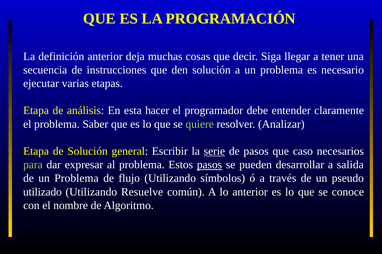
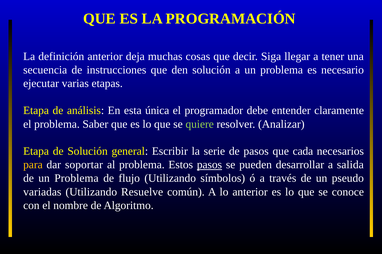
hacer: hacer -> única (157, 111)
serie underline: present -> none (214, 152)
caso: caso -> cada (303, 152)
para colour: light green -> yellow (33, 165)
expresar: expresar -> soportar (84, 165)
utilizado: utilizado -> variadas (42, 192)
